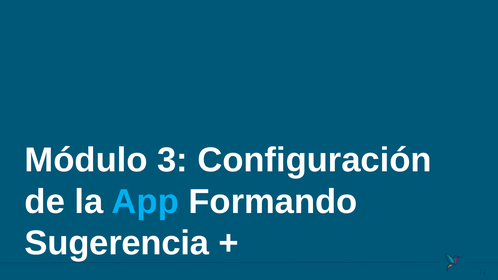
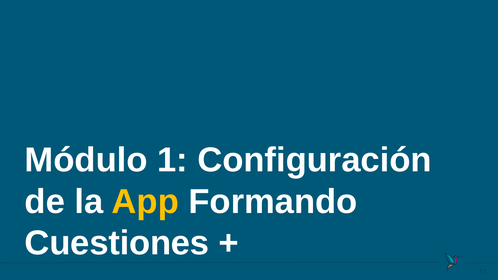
3: 3 -> 1 (172, 160)
App colour: light blue -> yellow (145, 202)
Sugerencia: Sugerencia -> Cuestiones (117, 243)
